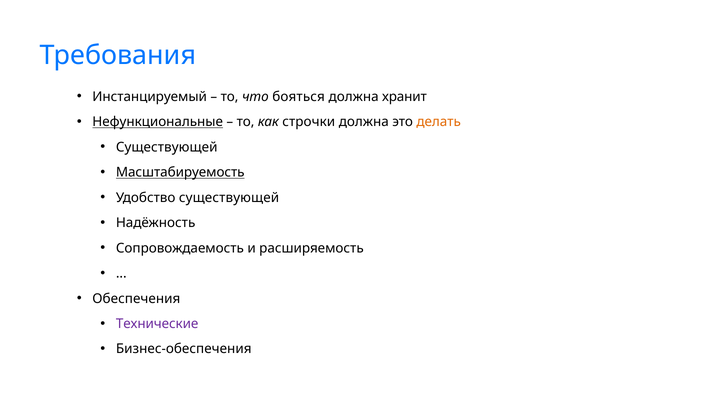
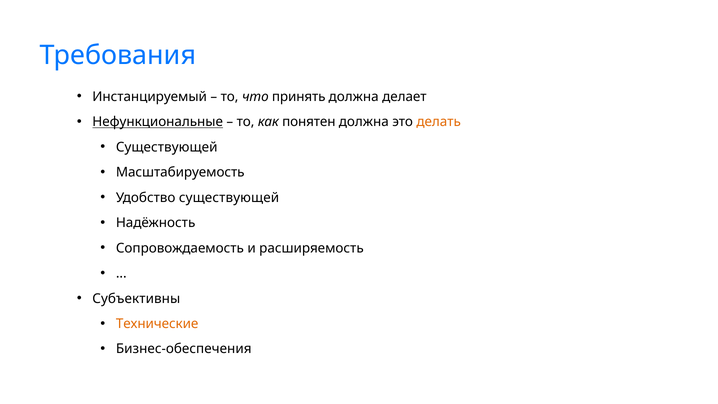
бояться: бояться -> принять (299, 97)
хранит: хранит -> делает (404, 97)
строчки: строчки -> понятен (309, 122)
Масштабируемость underline: present -> none (180, 172)
Обеспечения: Обеспечения -> Субъективны (136, 298)
Технические colour: purple -> orange (157, 324)
